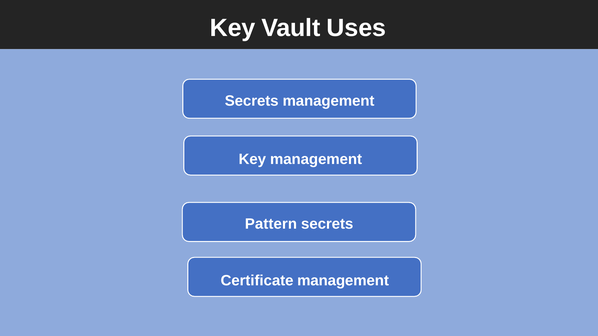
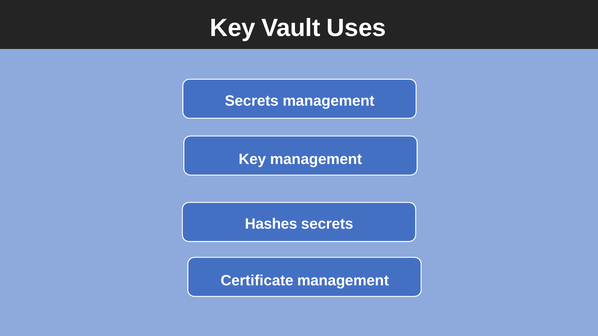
Pattern: Pattern -> Hashes (271, 224)
